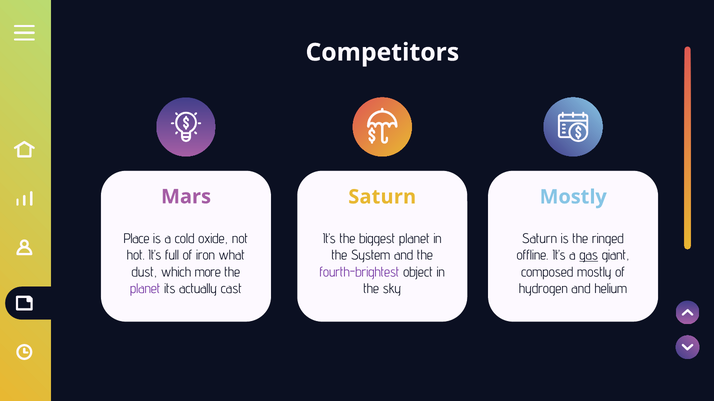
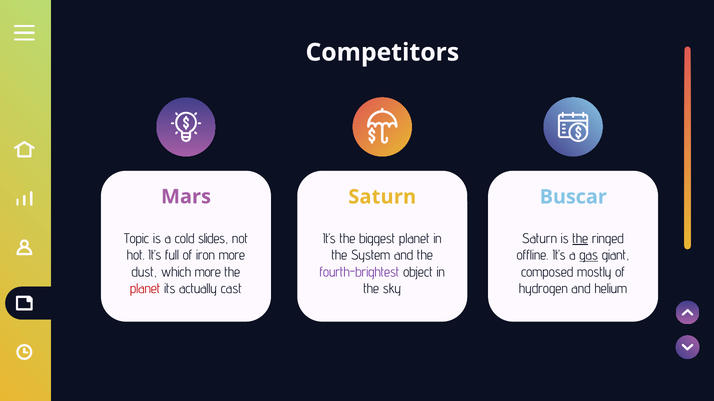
Mostly: Mostly -> Buscar (573, 197)
Place: Place -> Topic (137, 239)
oxide: oxide -> slides (213, 239)
the underline: none -> present (580, 239)
iron what: what -> more (232, 256)
planet colour: purple -> red (145, 289)
